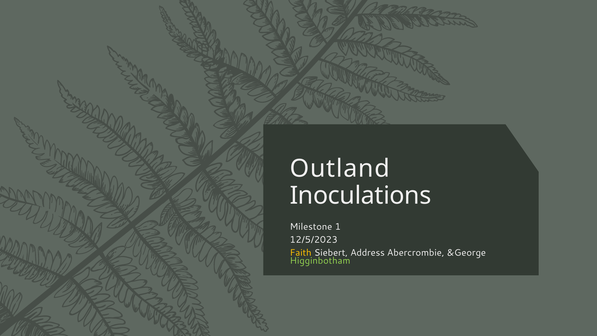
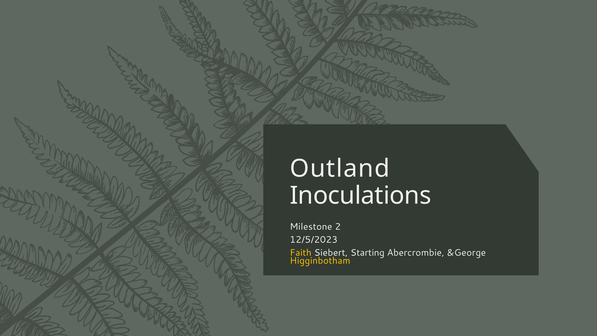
1: 1 -> 2 (338, 227)
Address: Address -> Starting (368, 253)
Higginbotham colour: light green -> yellow (320, 261)
